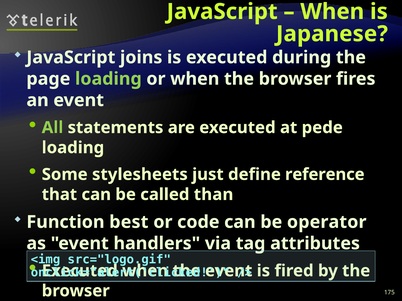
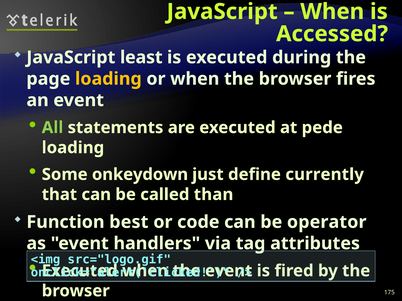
Japanese: Japanese -> Accessed (332, 34)
joins: joins -> least (141, 58)
loading colour: light green -> yellow (108, 79)
stylesheets: stylesheets -> onkeydown (140, 175)
reference: reference -> currently (325, 175)
